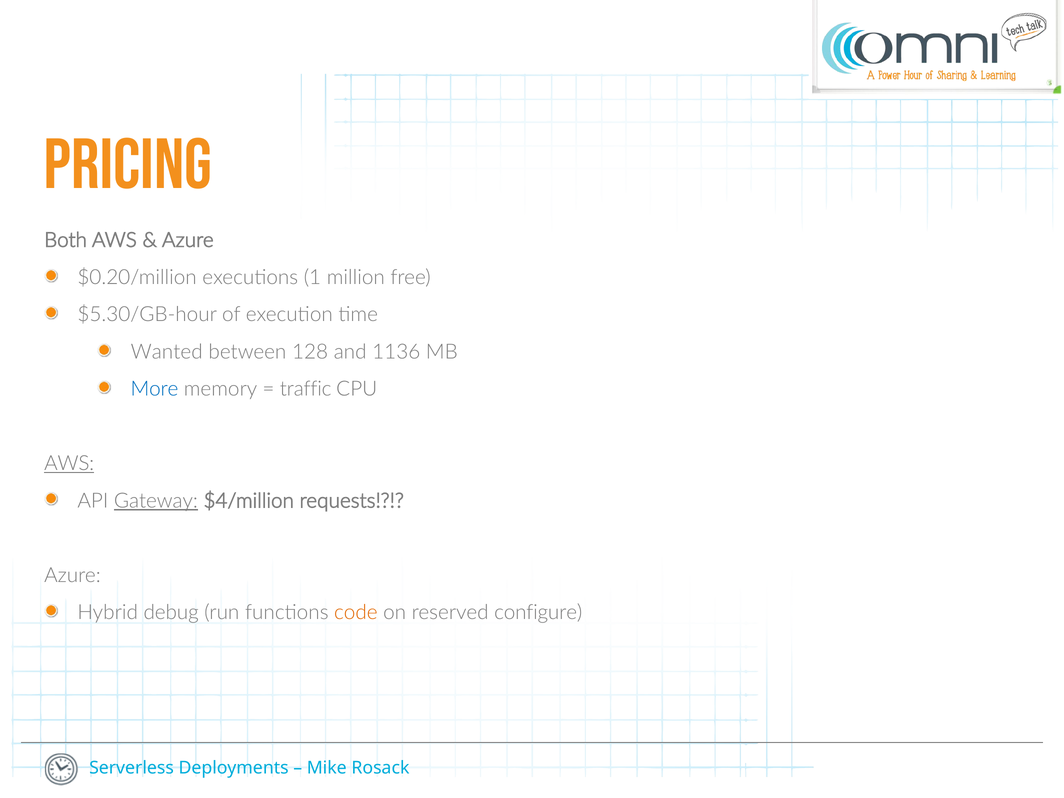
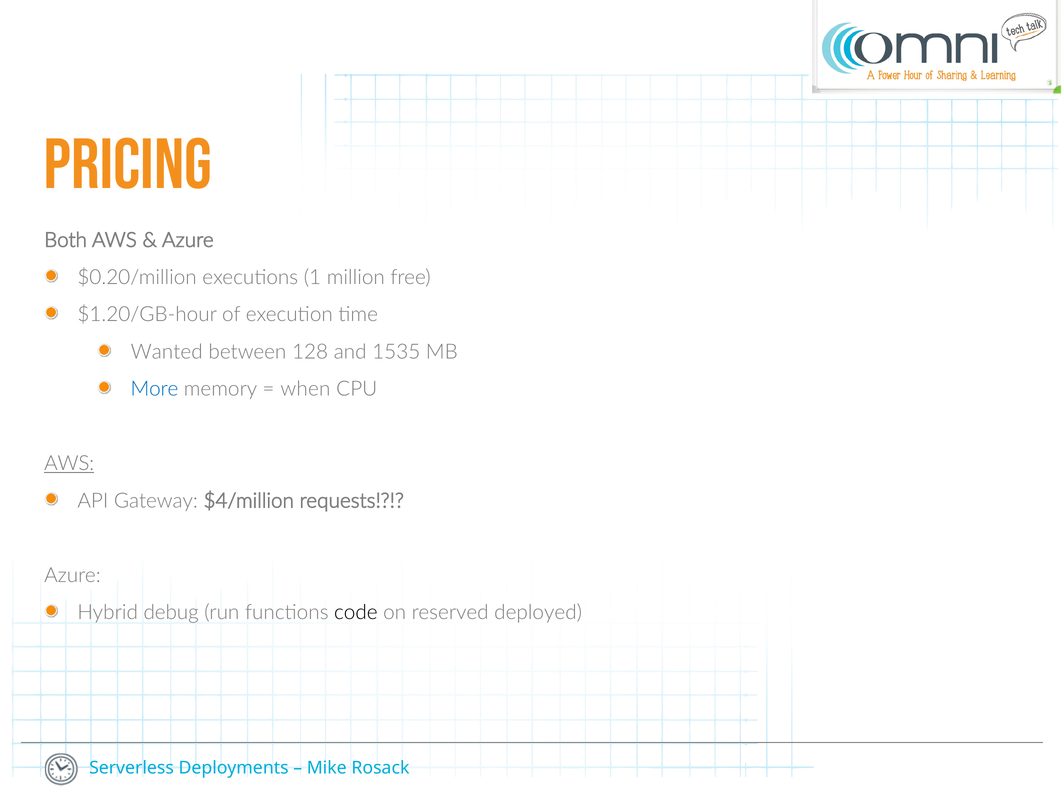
$5.30/GB-hour: $5.30/GB-hour -> $1.20/GB-hour (147, 315)
1136: 1136 -> 1535 (396, 352)
traffic: traffic -> when (305, 389)
Gateway underline: present -> none (156, 501)
code colour: orange -> black (356, 612)
configure: configure -> deployed (538, 612)
